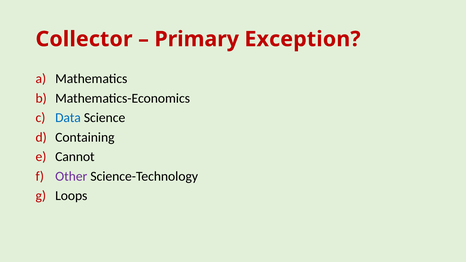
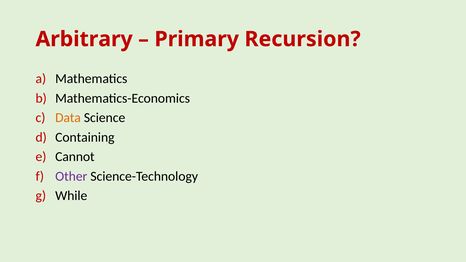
Collector: Collector -> Arbitrary (84, 39)
Exception: Exception -> Recursion (303, 39)
Data colour: blue -> orange (68, 118)
Loops: Loops -> While (71, 196)
